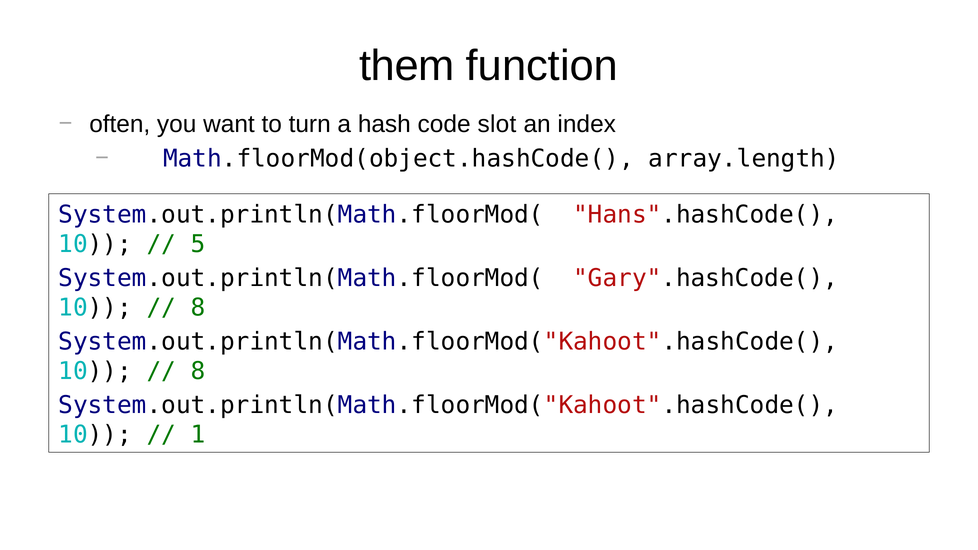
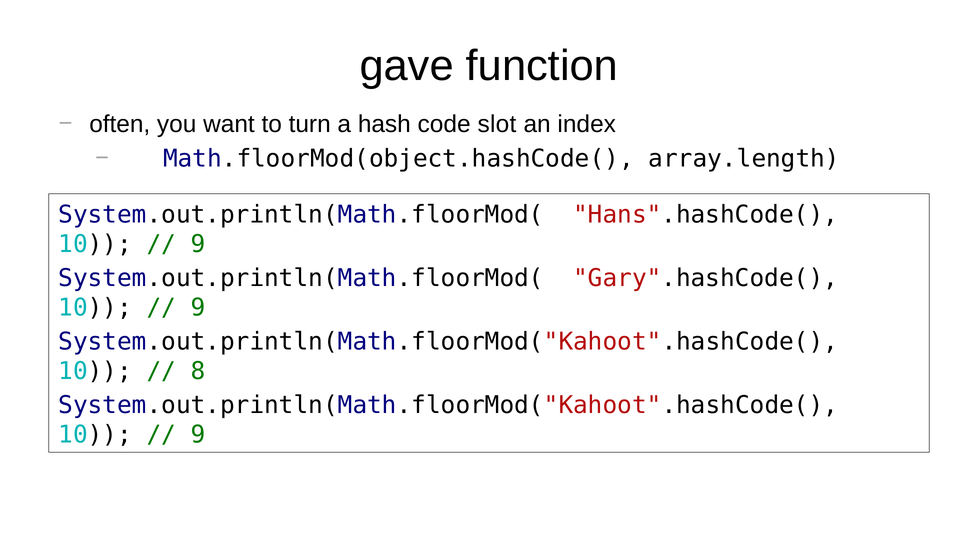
them: them -> gave (407, 66)
5: 5 -> 9 (198, 244)
8: 8 -> 9 (198, 308)
1: 1 -> 9 (198, 435)
